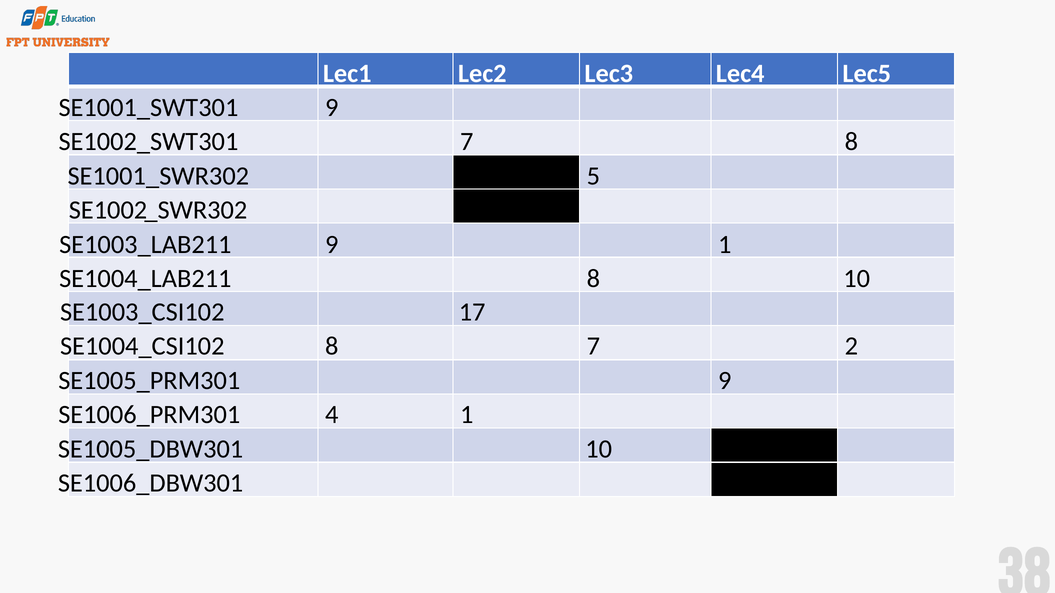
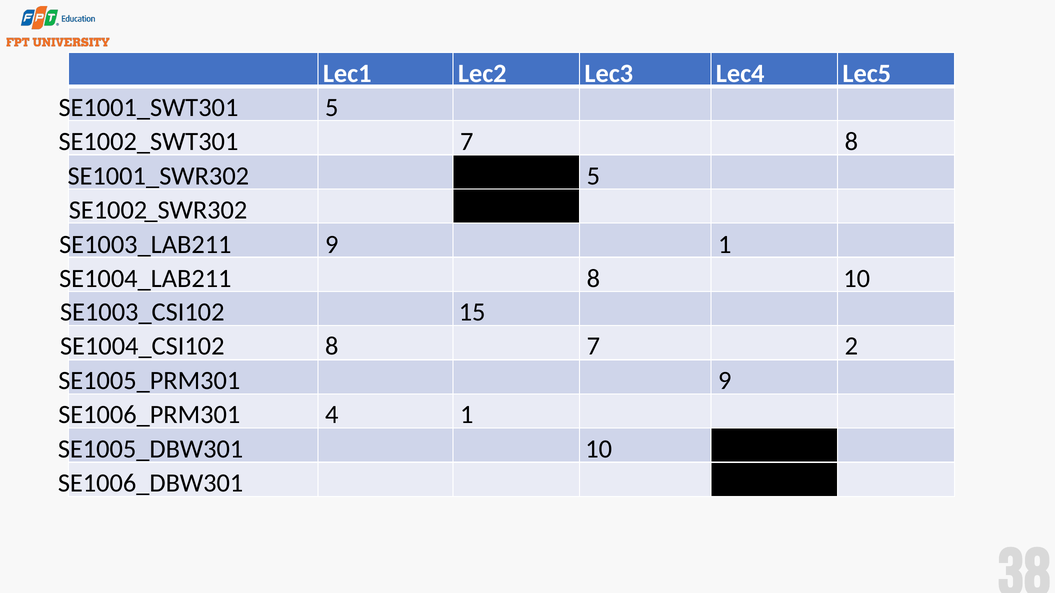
SE1001_SWT301 9: 9 -> 5 (332, 108)
17: 17 -> 15 (472, 312)
